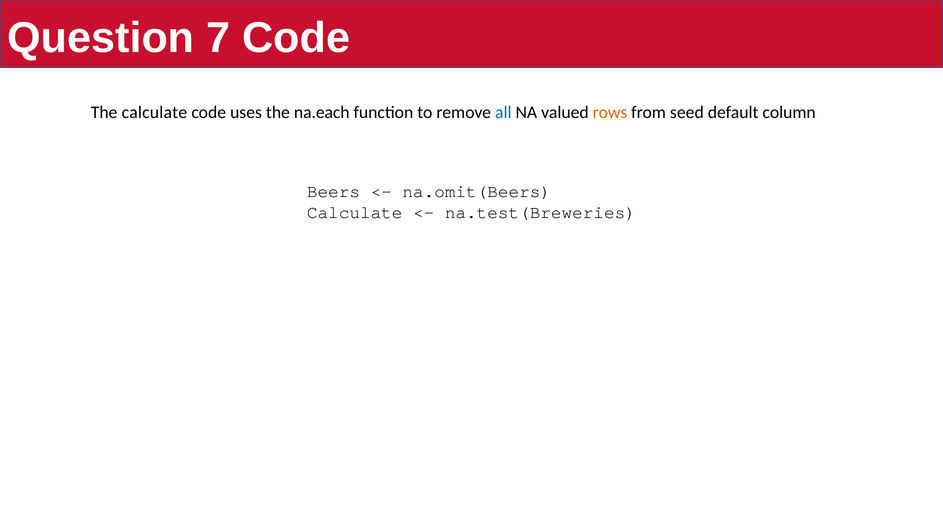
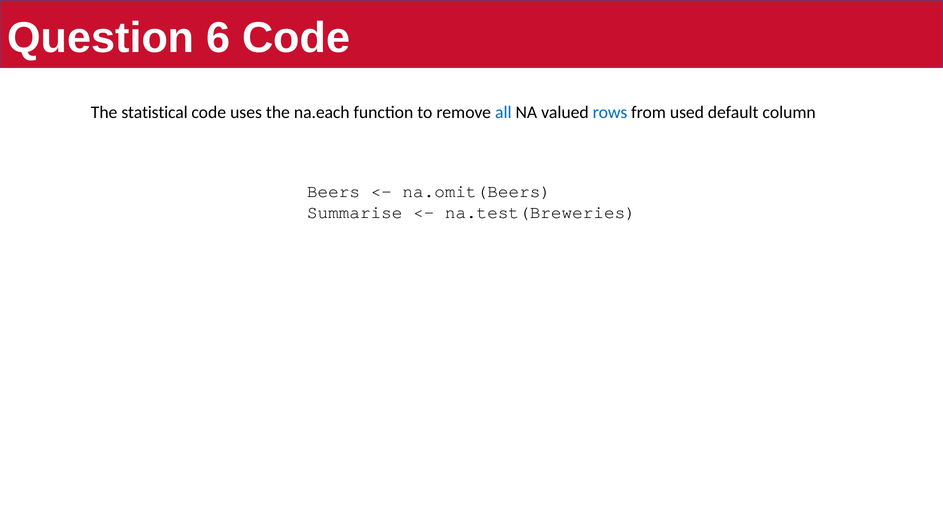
7: 7 -> 6 (218, 38)
The calculate: calculate -> statistical (155, 113)
rows colour: orange -> blue (610, 113)
seed: seed -> used (687, 113)
Calculate: Calculate -> Summarise (355, 213)
